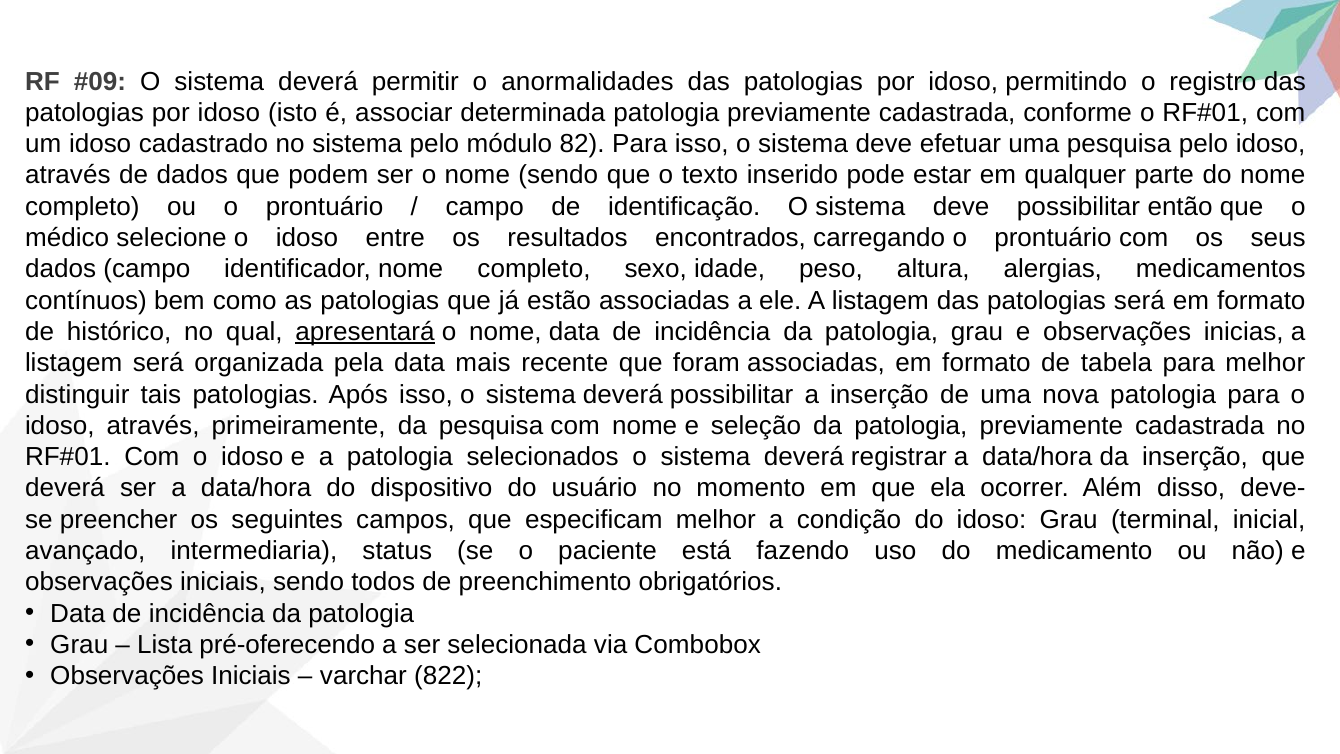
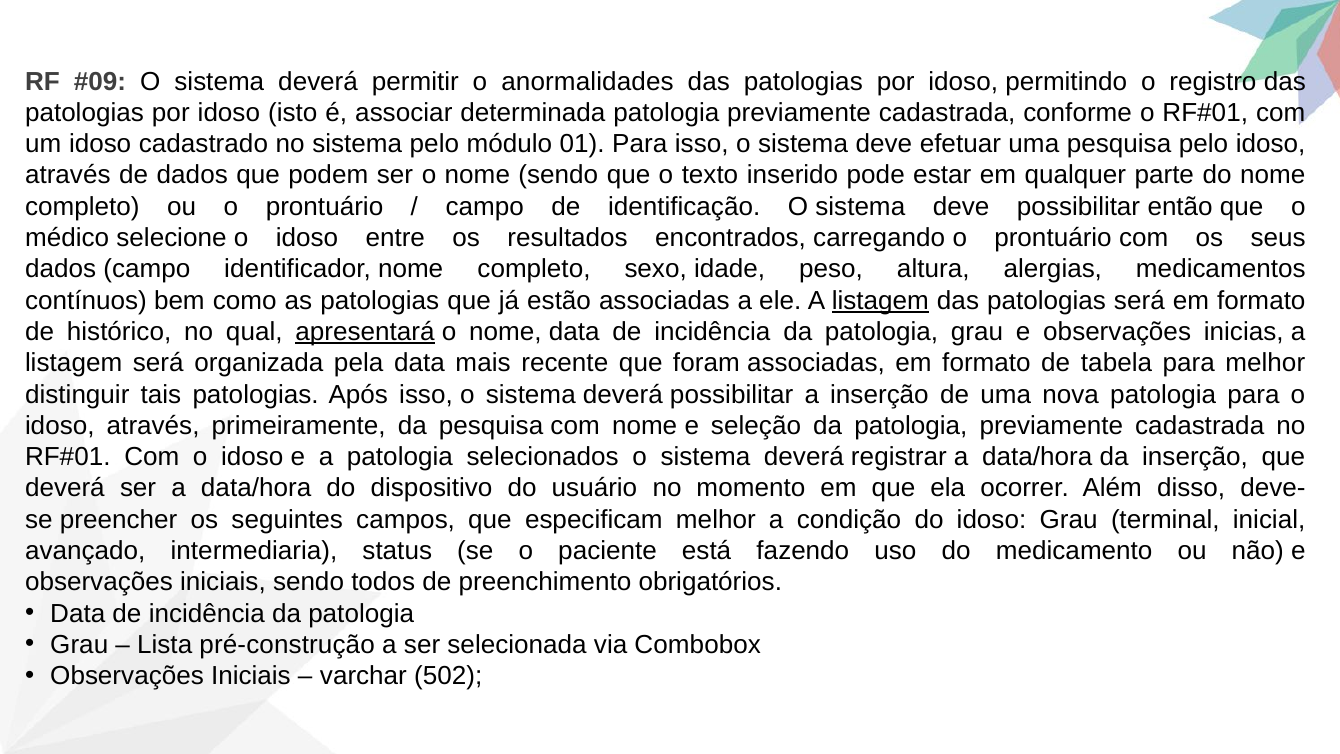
82: 82 -> 01 (582, 144)
listagem underline: none -> present (880, 300)
pré-oferecendo: pré-oferecendo -> pré-construção (287, 645)
822: 822 -> 502 (448, 676)
